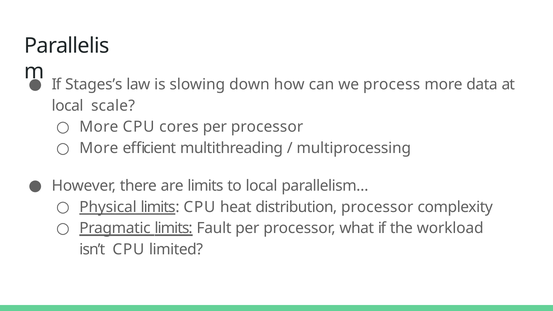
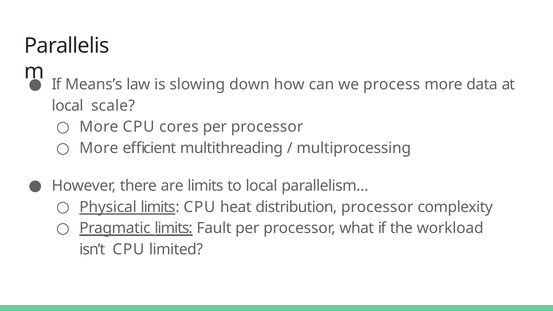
Stages’s: Stages’s -> Means’s (94, 84)
